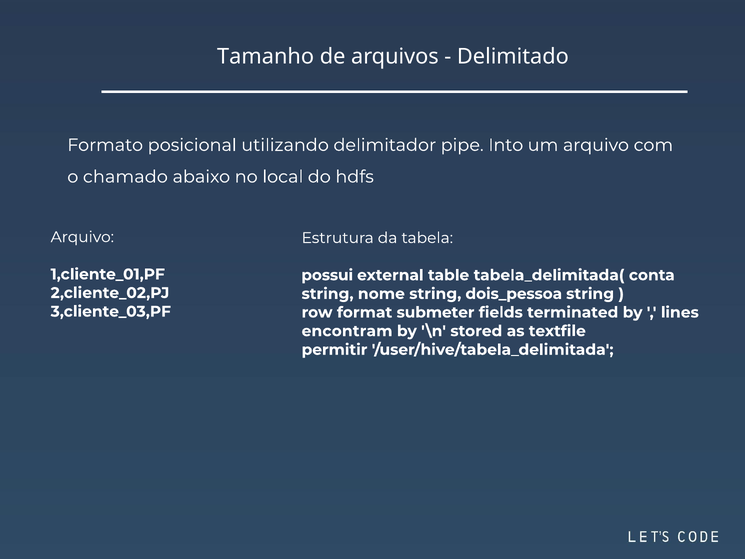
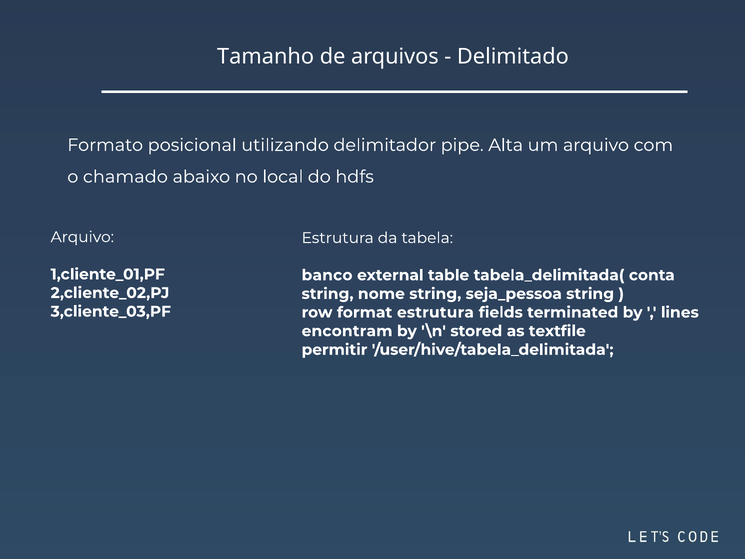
Into: Into -> Alta (506, 145)
possui: possui -> banco (327, 275)
dois_pessoa: dois_pessoa -> seja_pessoa (514, 294)
format submeter: submeter -> estrutura (435, 312)
